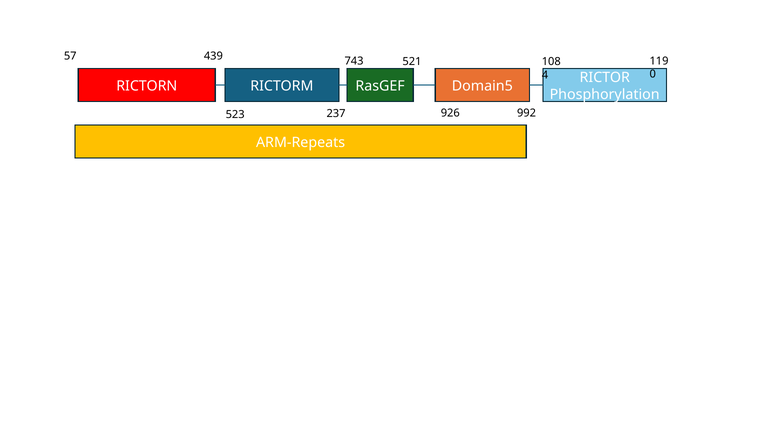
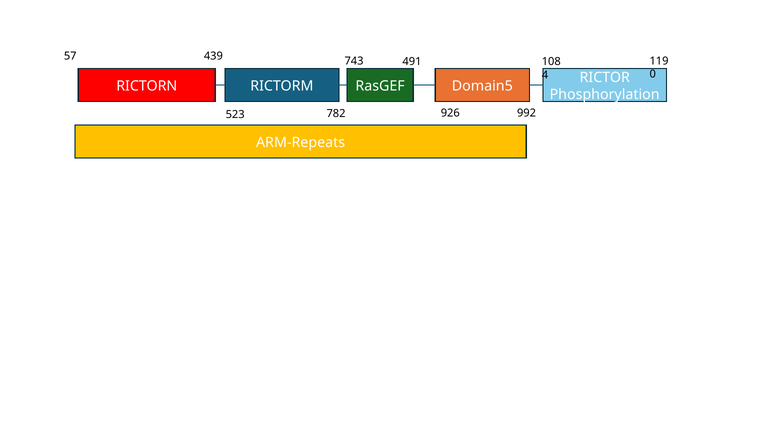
521: 521 -> 491 (412, 61)
237: 237 -> 782 (336, 114)
